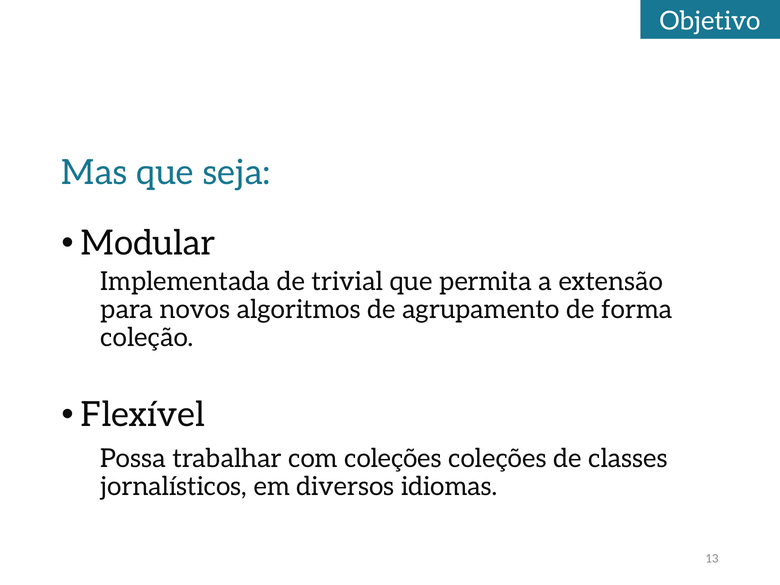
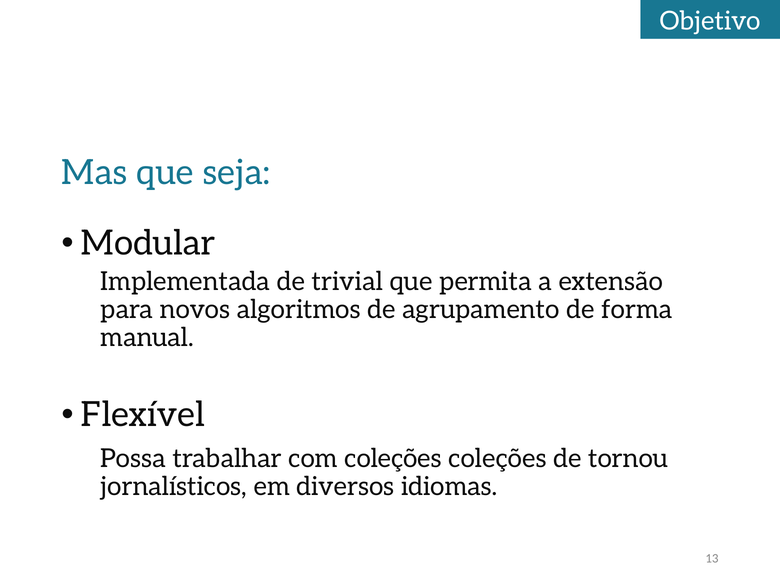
coleção: coleção -> manual (147, 338)
classes: classes -> tornou (628, 458)
